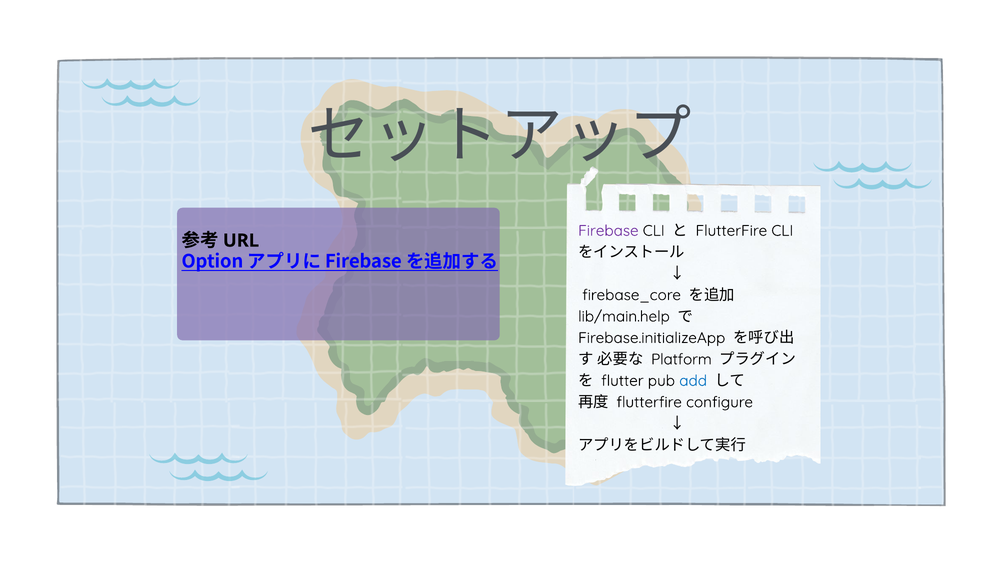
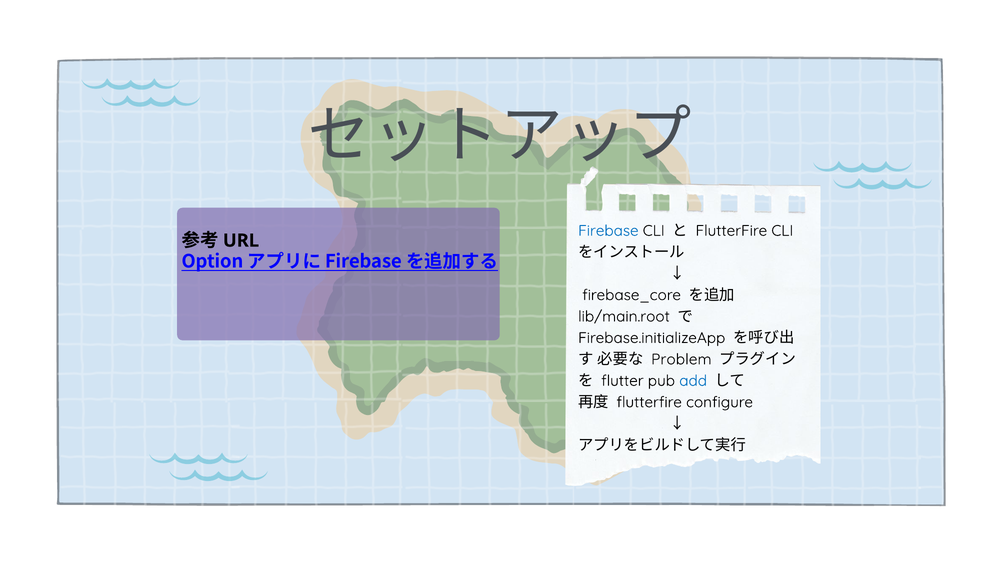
Firebase colour: purple -> blue (608, 231)
lib/main.help: lib/main.help -> lib/main.root (624, 316)
Platform: Platform -> Problem (681, 359)
